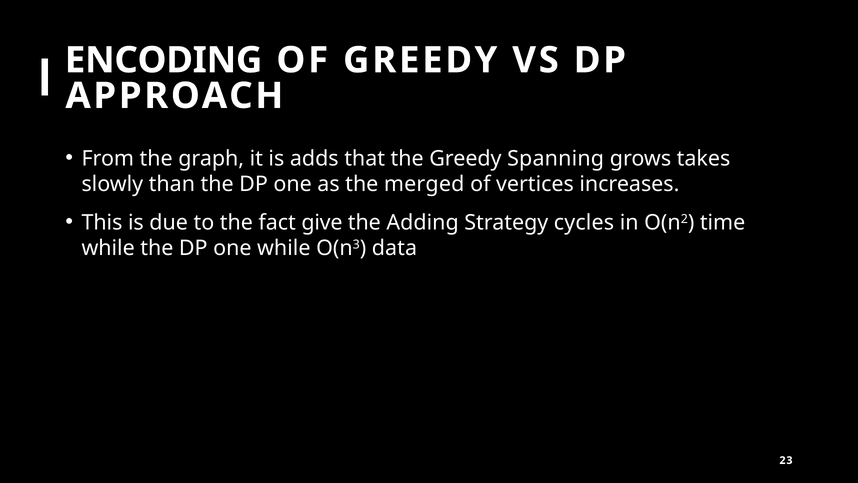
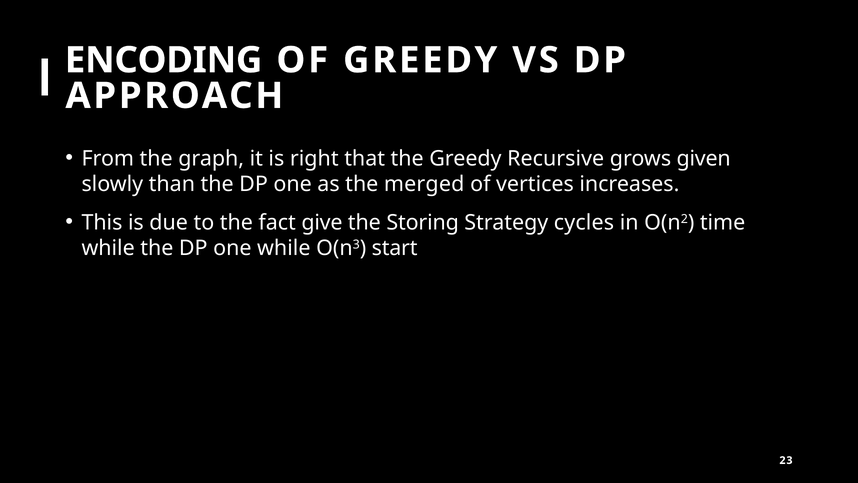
adds: adds -> right (314, 158)
Spanning: Spanning -> Recursive (556, 158)
takes: takes -> given (704, 158)
Adding: Adding -> Storing (423, 222)
data: data -> start (395, 248)
